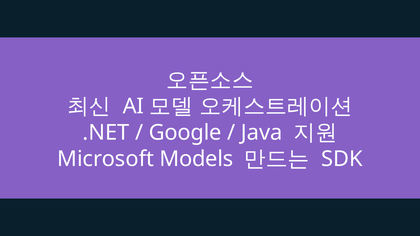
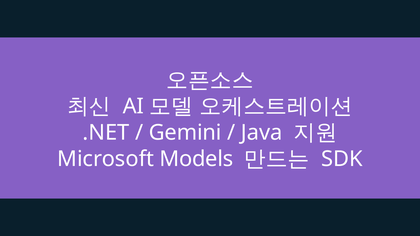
Google: Google -> Gemini (185, 133)
